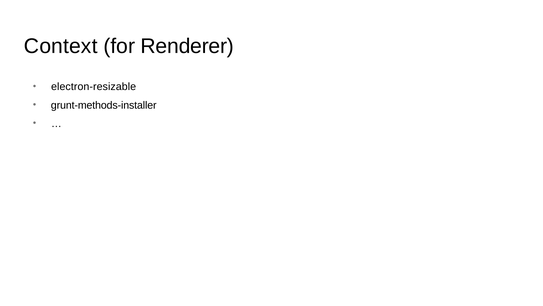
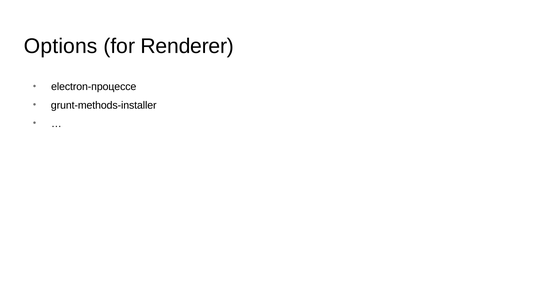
Context: Context -> Options (61, 46)
electron-resizable: electron-resizable -> electron-процессе (94, 87)
